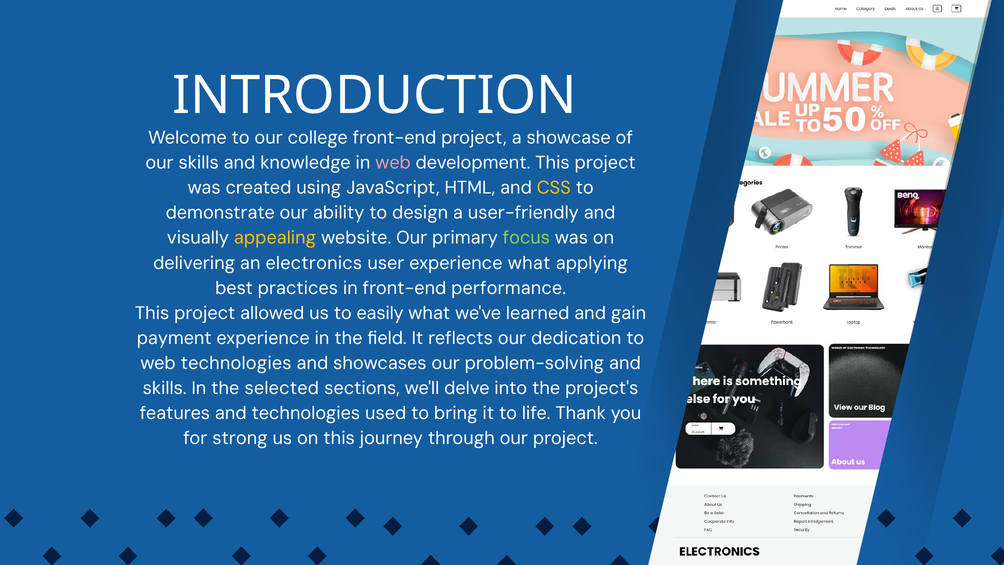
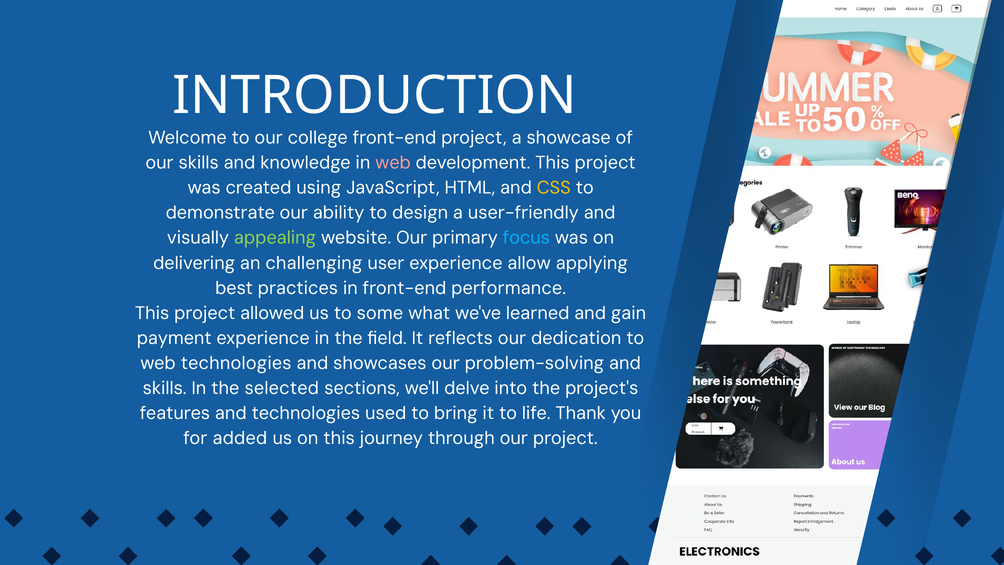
appealing colour: yellow -> light green (275, 238)
focus colour: light green -> light blue (526, 238)
electronics: electronics -> challenging (314, 263)
experience what: what -> allow (529, 263)
easily: easily -> some (380, 313)
strong: strong -> added (240, 438)
